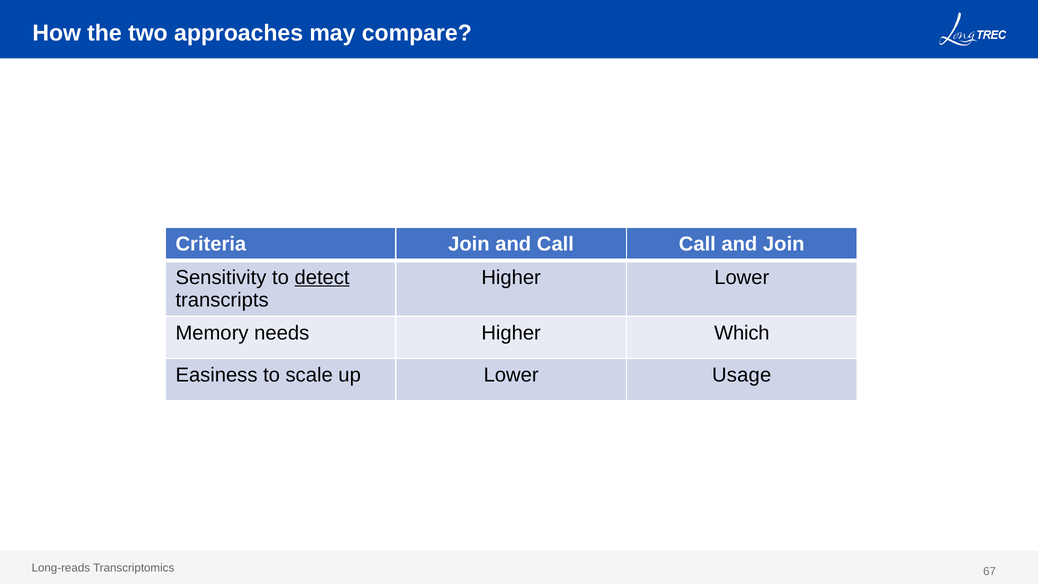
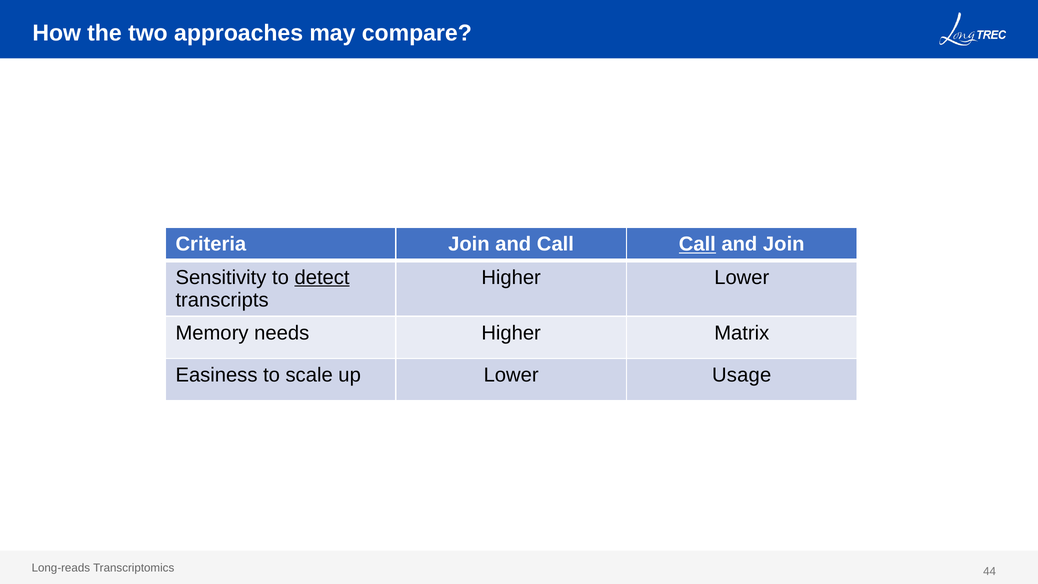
Call underline: none -> present (697, 244)
Which: Which -> Matrix (742, 333)
67: 67 -> 44 (990, 572)
